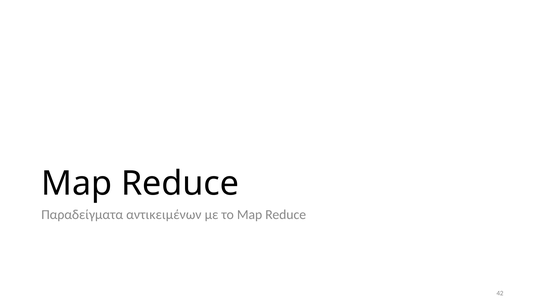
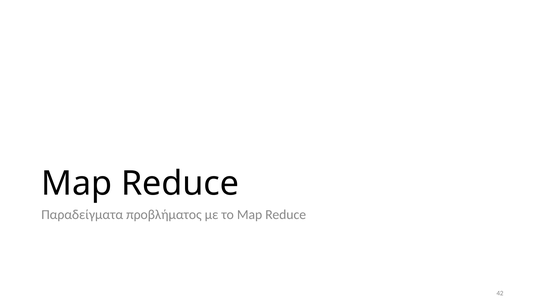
αντικειμένων: αντικειμένων -> προβλήματος (164, 214)
